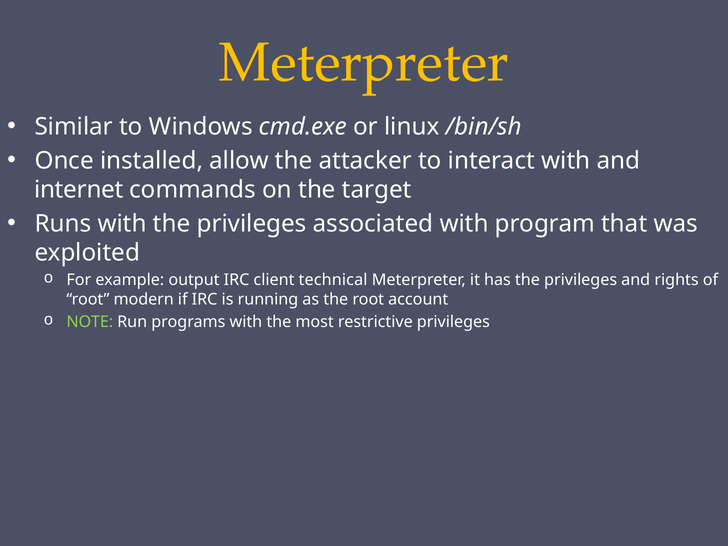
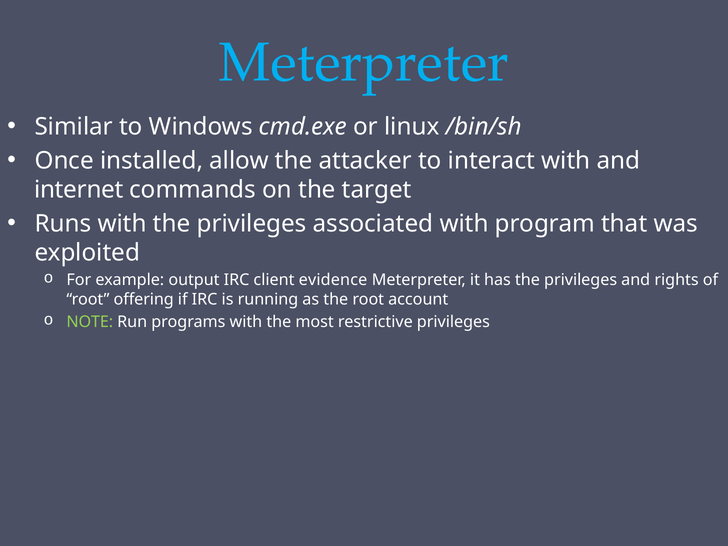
Meterpreter colour: yellow -> light blue (364, 63)
technical: technical -> evidence (333, 280)
modern: modern -> offering (144, 299)
